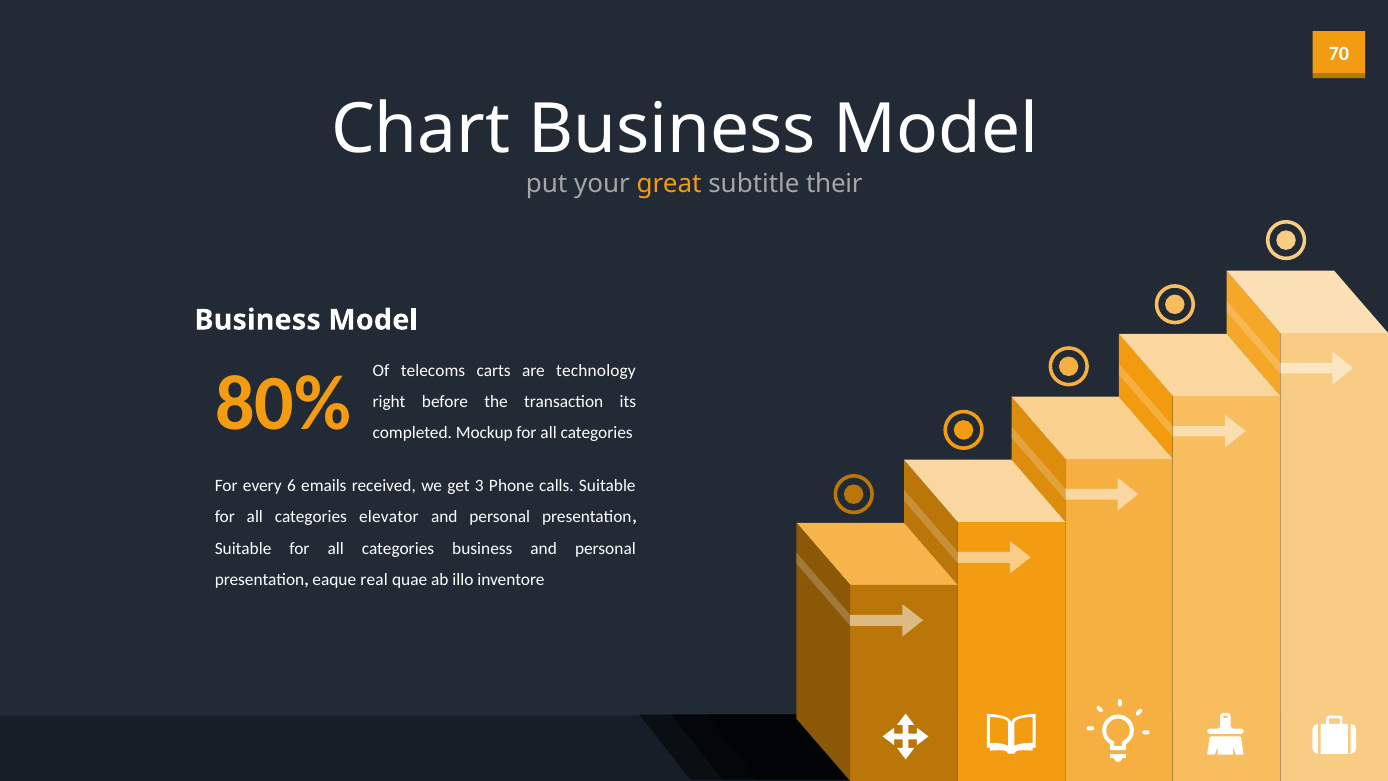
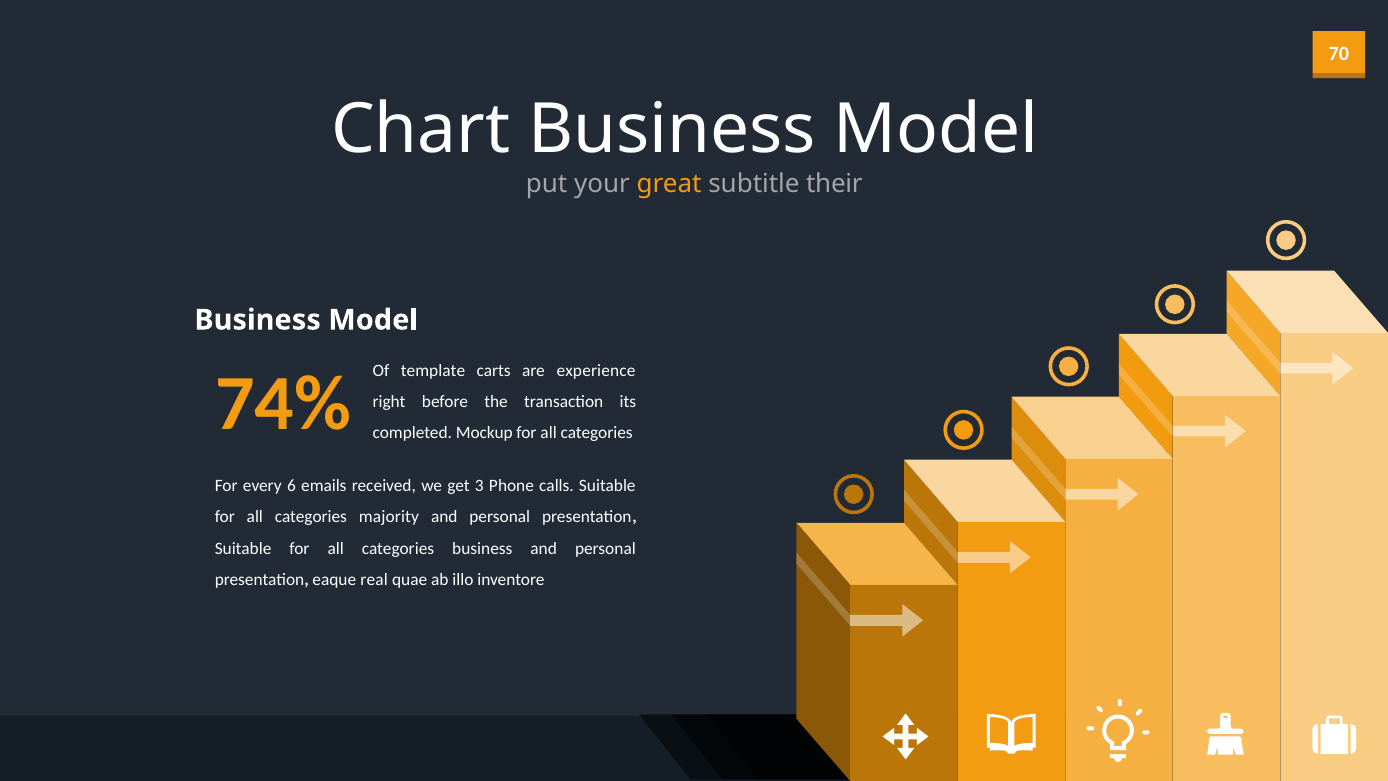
telecoms: telecoms -> template (433, 370)
technology: technology -> experience (596, 370)
80%: 80% -> 74% (283, 404)
elevator: elevator -> majority (389, 517)
